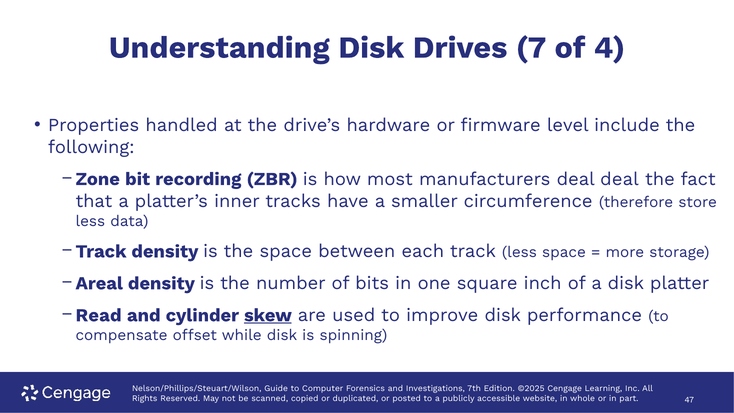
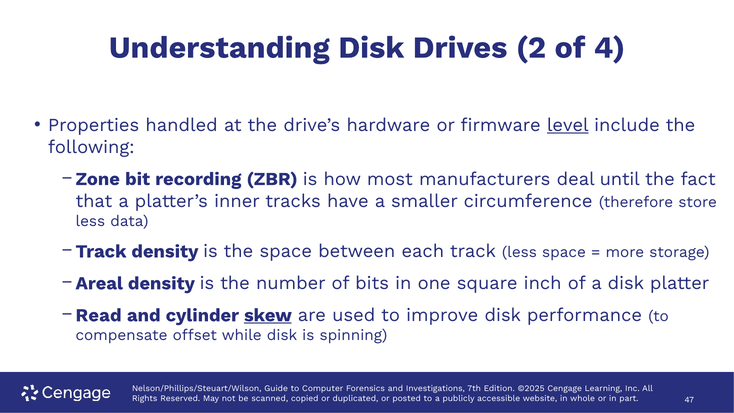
7: 7 -> 2 (531, 48)
level underline: none -> present (568, 125)
deal deal: deal -> until (620, 179)
